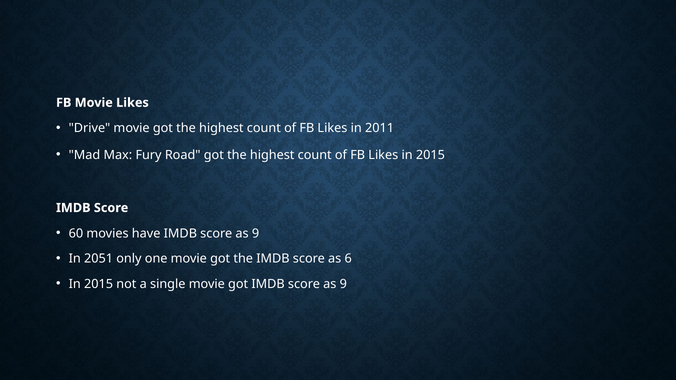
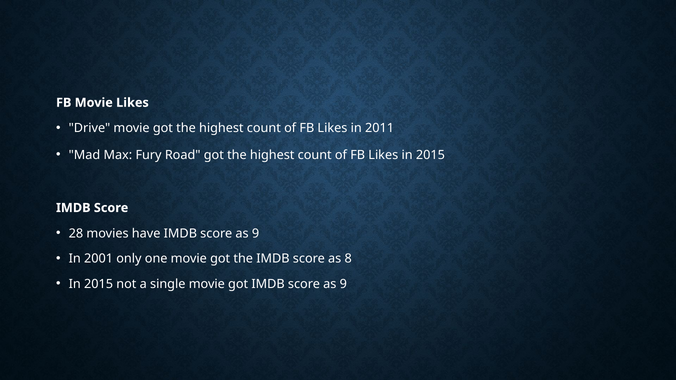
60: 60 -> 28 (76, 234)
2051: 2051 -> 2001 (99, 259)
6: 6 -> 8 (348, 259)
